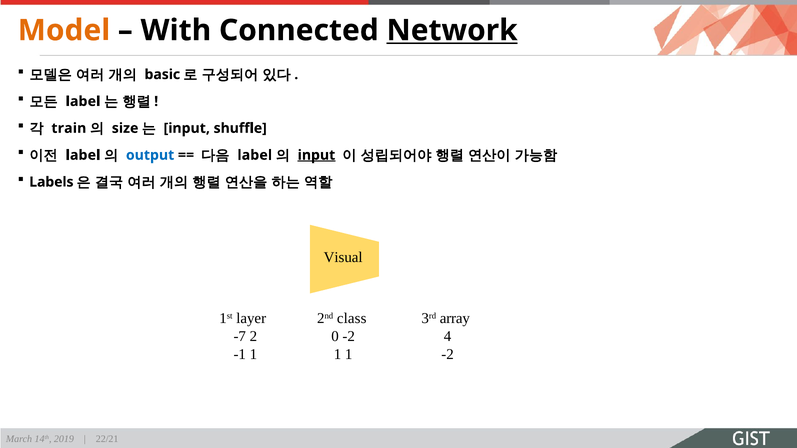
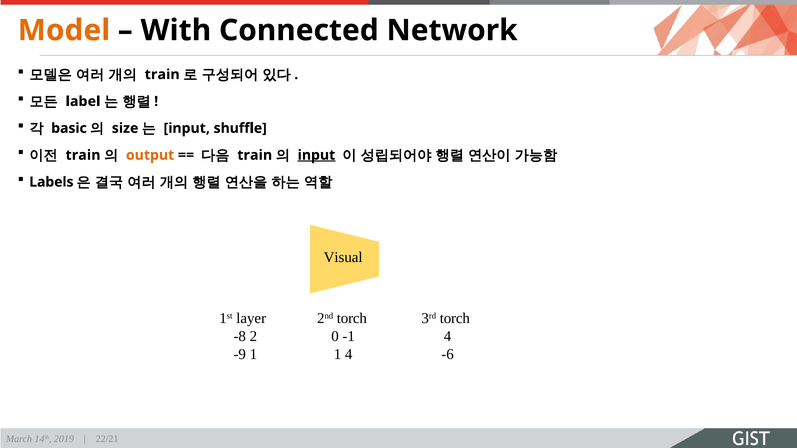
Network underline: present -> none (452, 30)
basic: basic -> train (162, 75)
train: train -> basic (69, 128)
label: label -> train (83, 155)
output colour: blue -> orange (150, 155)
label: label -> train (255, 155)
2nd class: class -> torch (352, 319)
3rd array: array -> torch (455, 319)
-7: -7 -> -8 (240, 336)
0 -2: -2 -> -1 (349, 336)
-1: -1 -> -9 (240, 354)
1 1: 1 -> 4 (349, 354)
-2: -2 -> -6 (448, 354)
